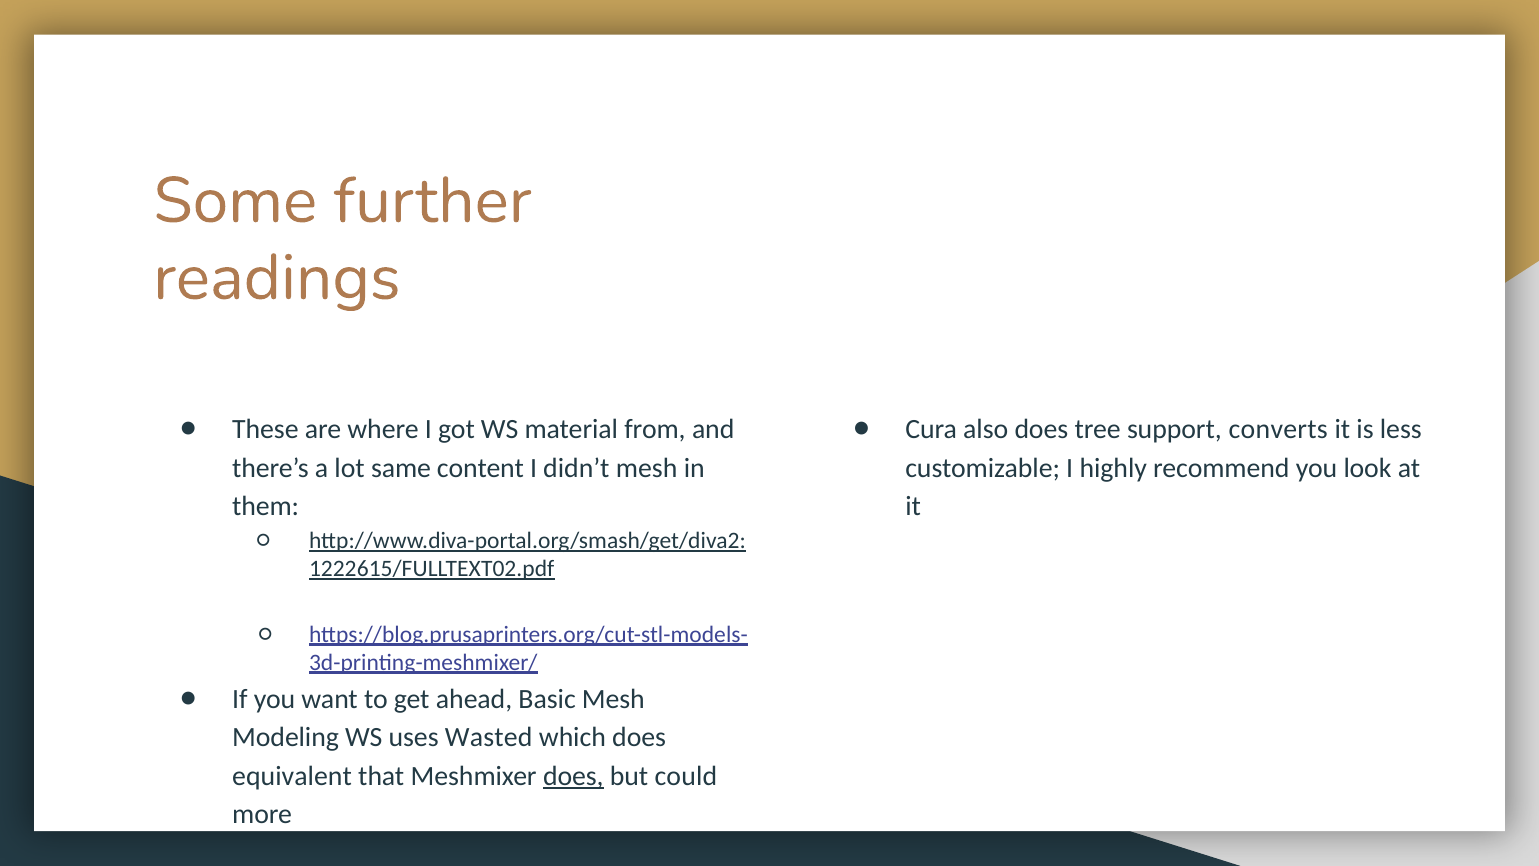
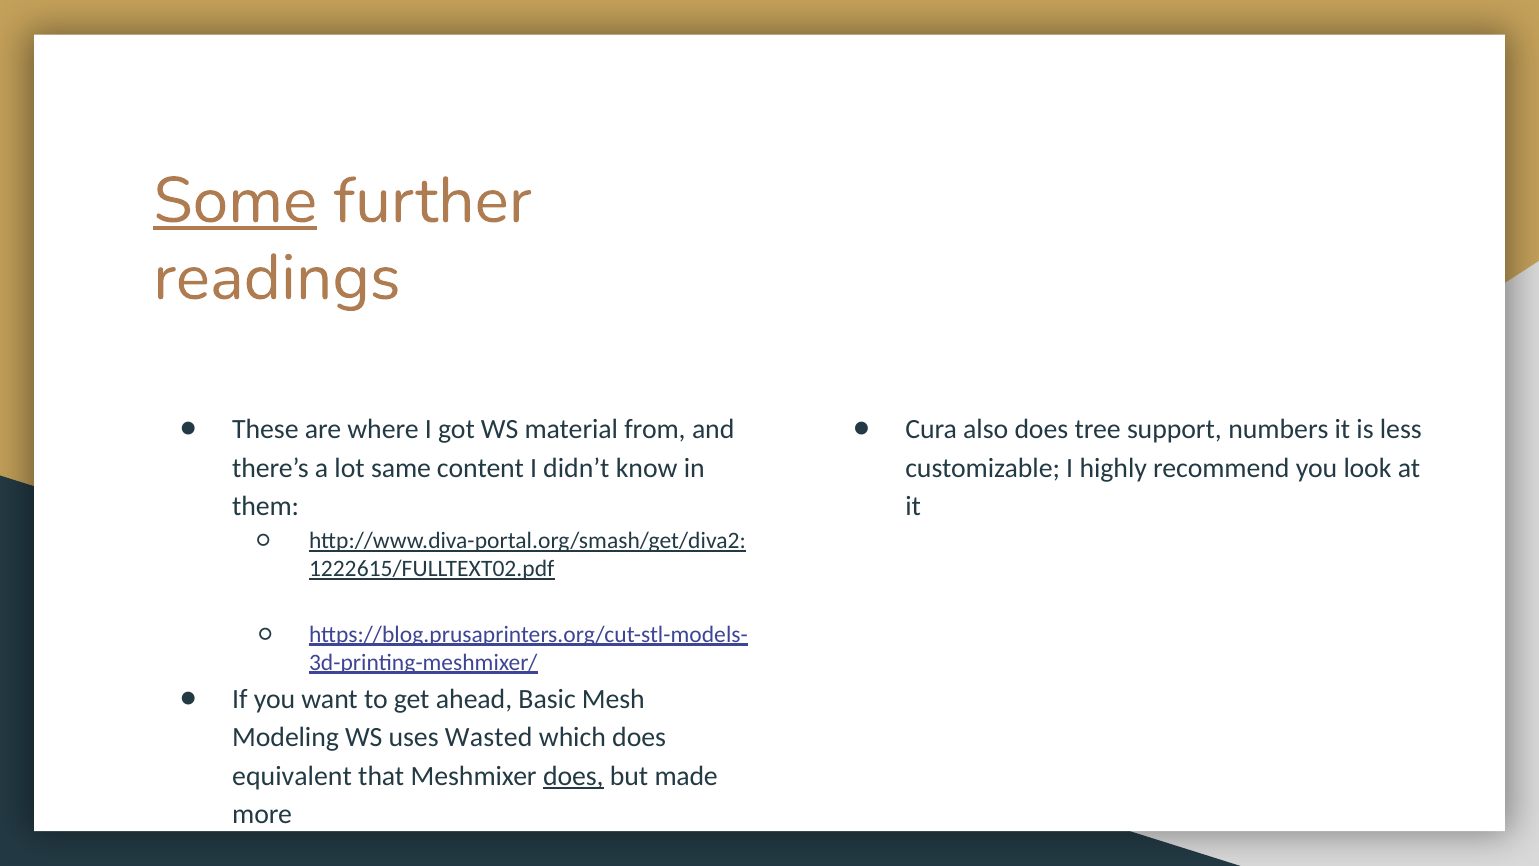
Some underline: none -> present (235, 201)
converts: converts -> numbers (1278, 429)
didn’t mesh: mesh -> know (647, 468)
could: could -> made (686, 776)
